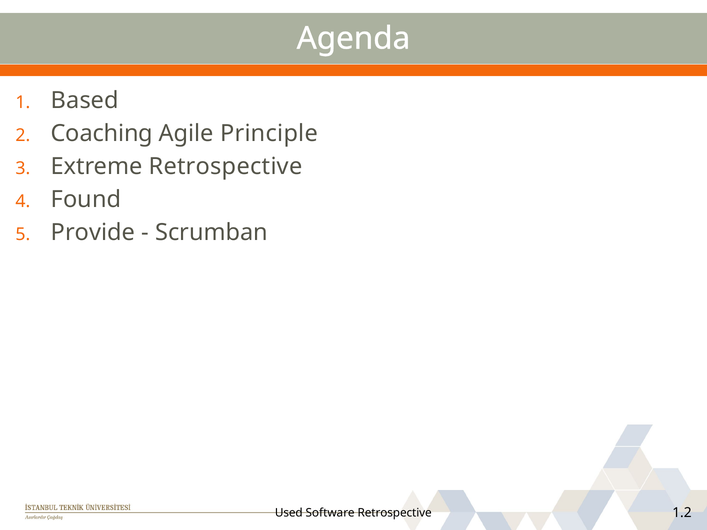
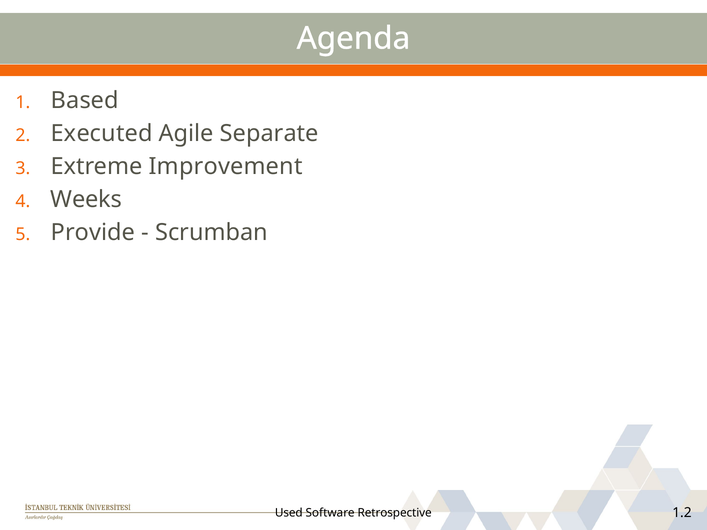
Coaching: Coaching -> Executed (102, 134)
Principle: Principle -> Separate (269, 134)
Extreme Retrospective: Retrospective -> Improvement (226, 167)
Found: Found -> Weeks (86, 200)
